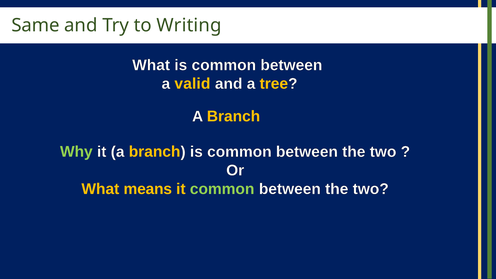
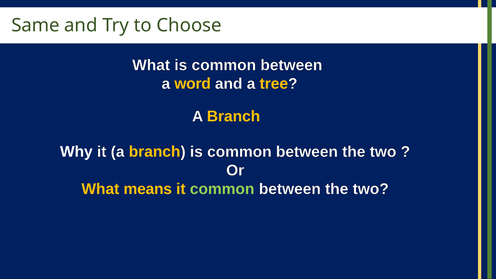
Writing: Writing -> Choose (189, 25)
valid: valid -> word (193, 84)
Why colour: light green -> white (76, 152)
